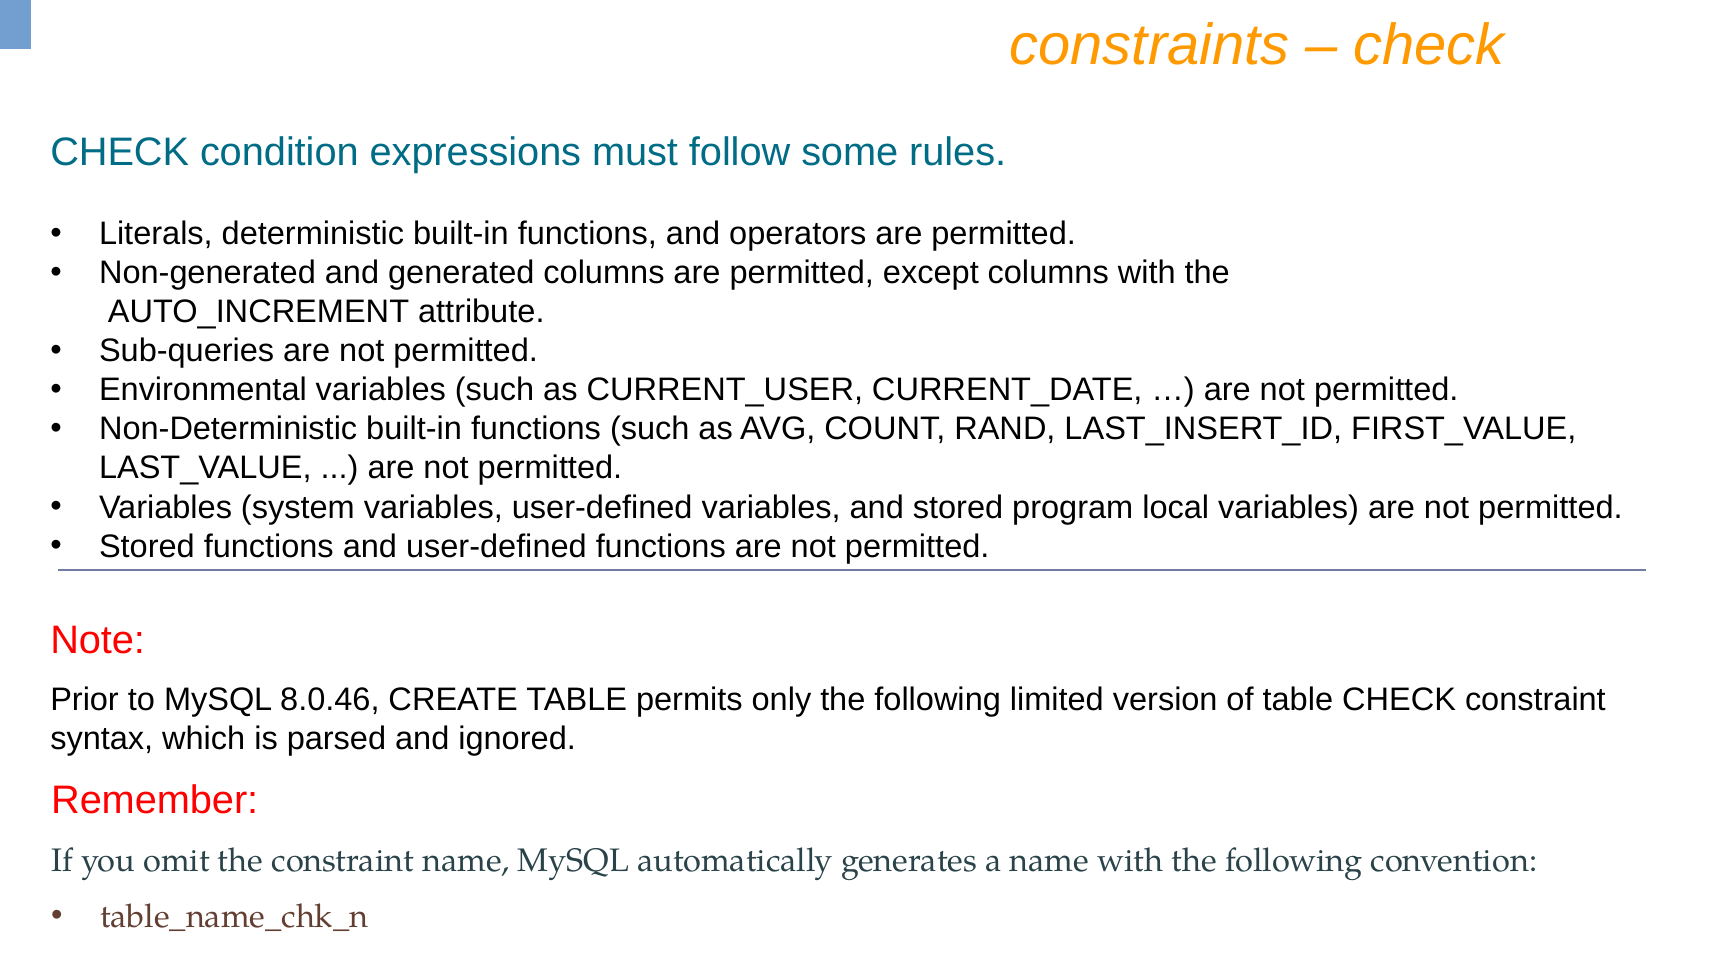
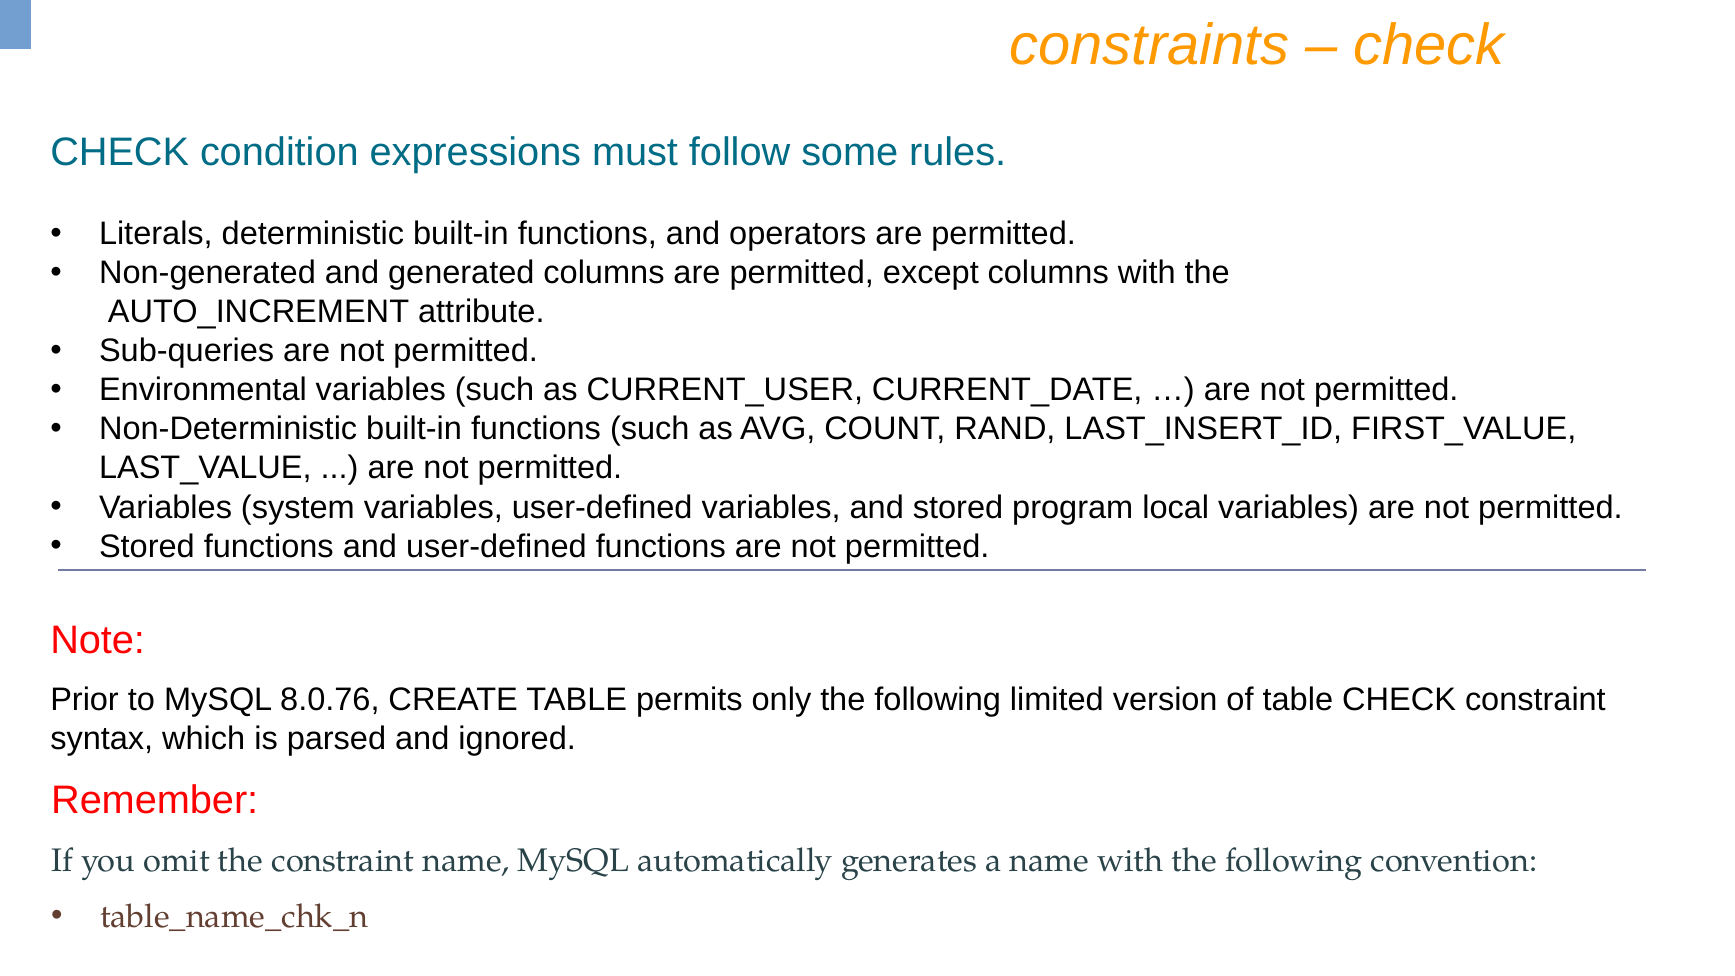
8.0.46: 8.0.46 -> 8.0.76 (330, 700)
